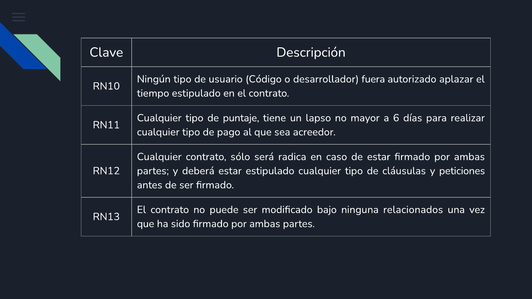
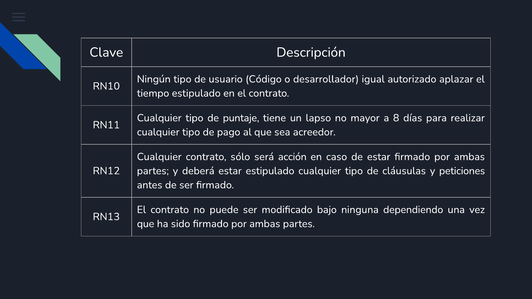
fuera: fuera -> igual (373, 79)
6: 6 -> 8 (396, 118)
radica: radica -> acción (292, 157)
relacionados: relacionados -> dependiendo (413, 210)
